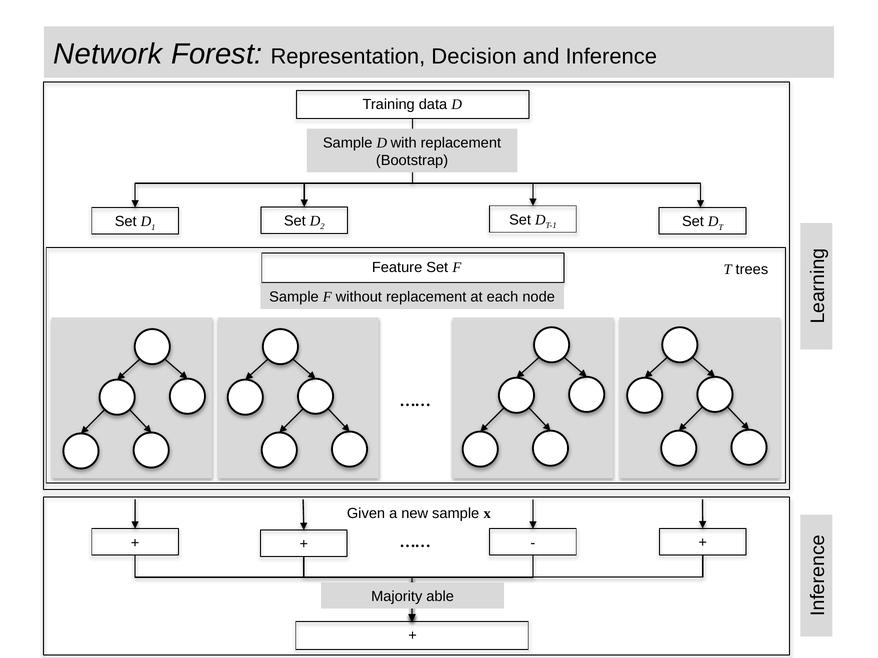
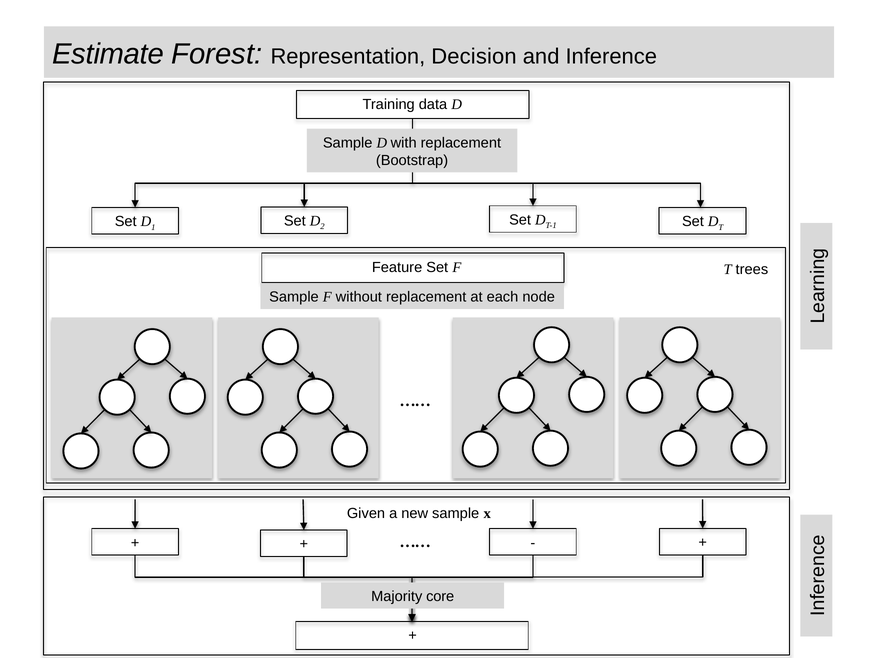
Network: Network -> Estimate (108, 54)
able: able -> core (440, 597)
